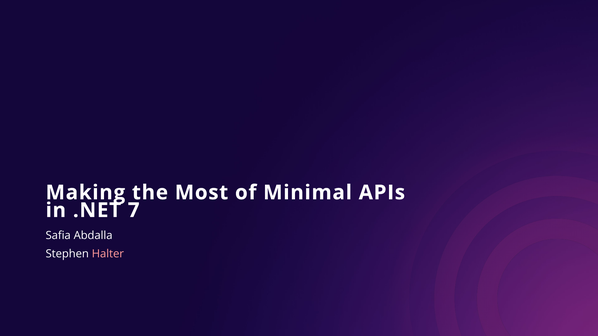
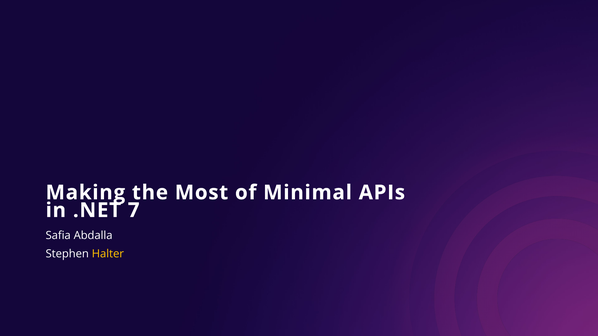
Halter colour: pink -> yellow (108, 254)
